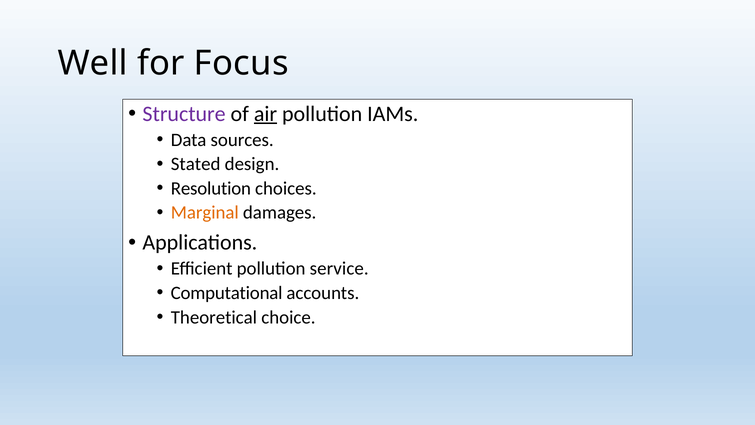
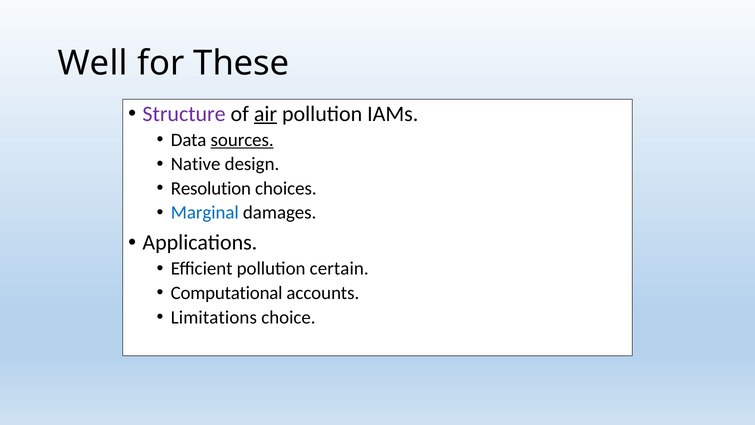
Focus: Focus -> These (241, 63)
sources underline: none -> present (242, 140)
Stated: Stated -> Native (196, 164)
Marginal colour: orange -> blue (205, 213)
service: service -> certain (339, 268)
Theoretical: Theoretical -> Limitations (214, 317)
